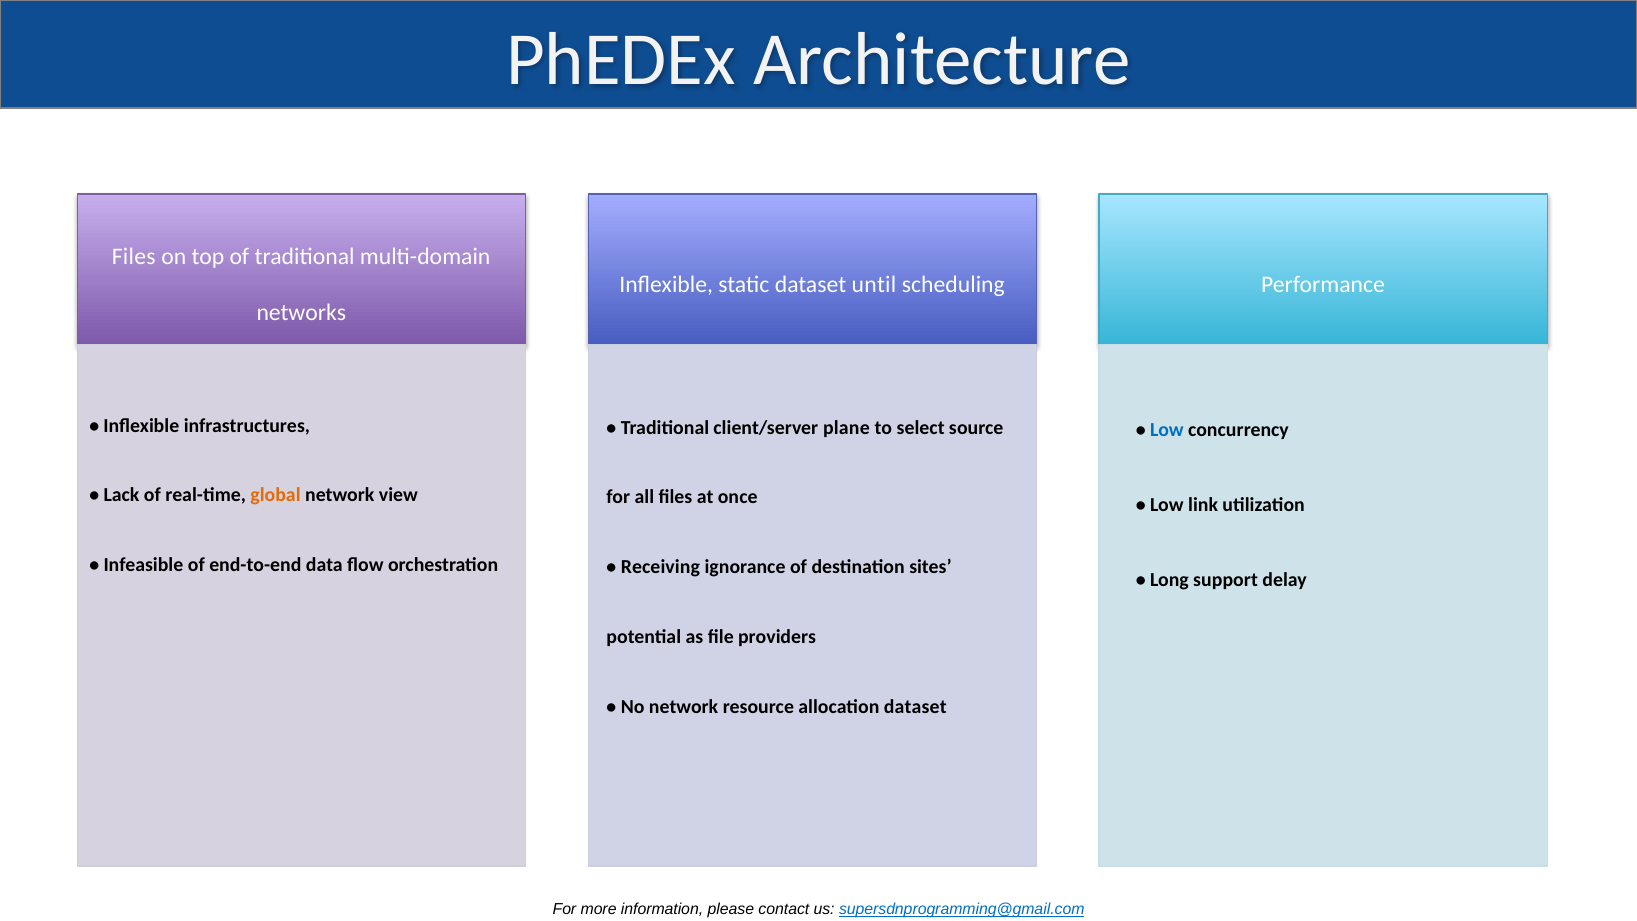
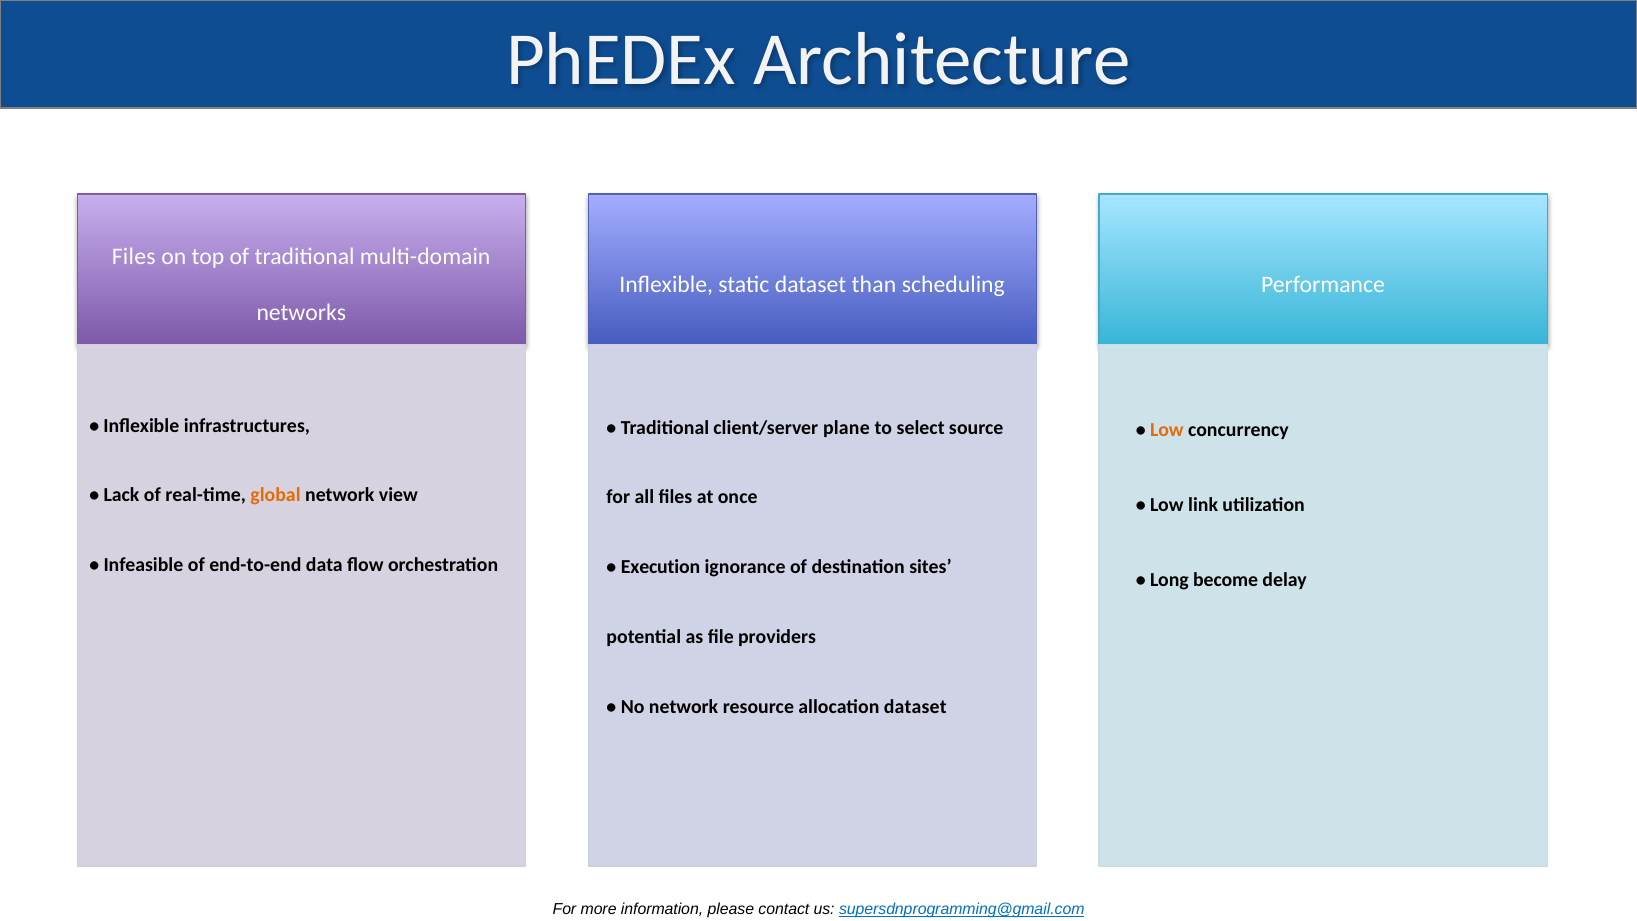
until: until -> than (874, 285)
Low colour: blue -> orange (1167, 430)
Receiving: Receiving -> Execution (660, 567)
support: support -> become (1226, 579)
